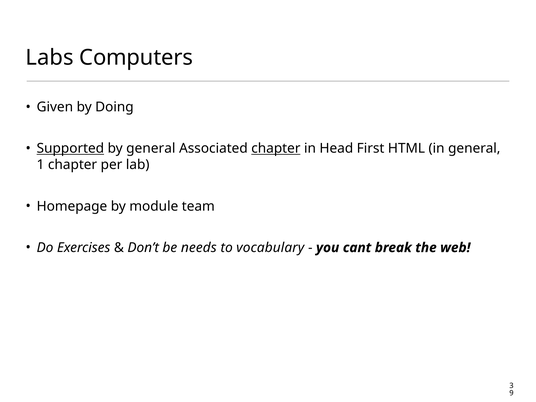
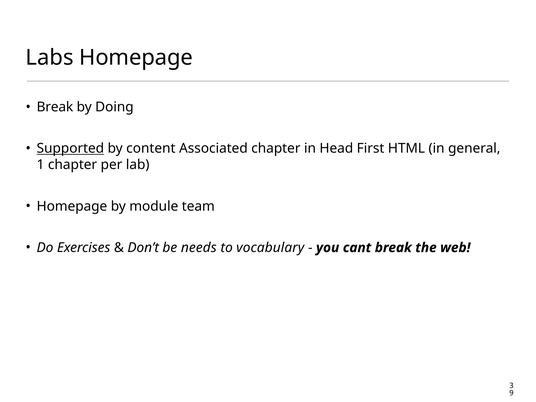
Labs Computers: Computers -> Homepage (136, 57)
Given: Given -> Break (55, 107)
by general: general -> content (151, 148)
chapter underline: present -> none (276, 148)
